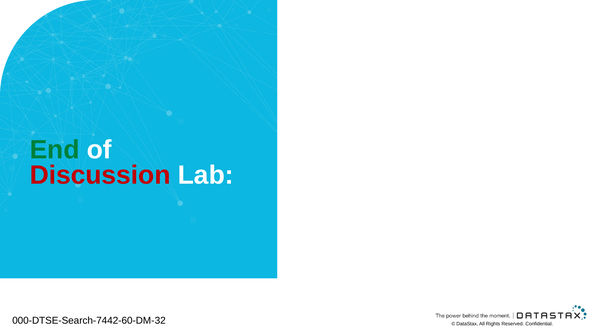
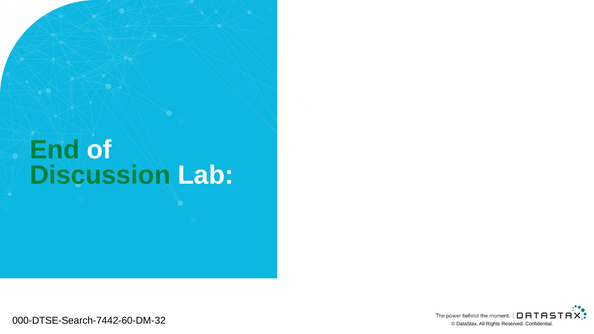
Discussion colour: red -> green (100, 175)
